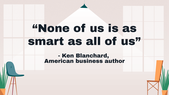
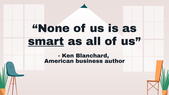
smart underline: none -> present (46, 41)
